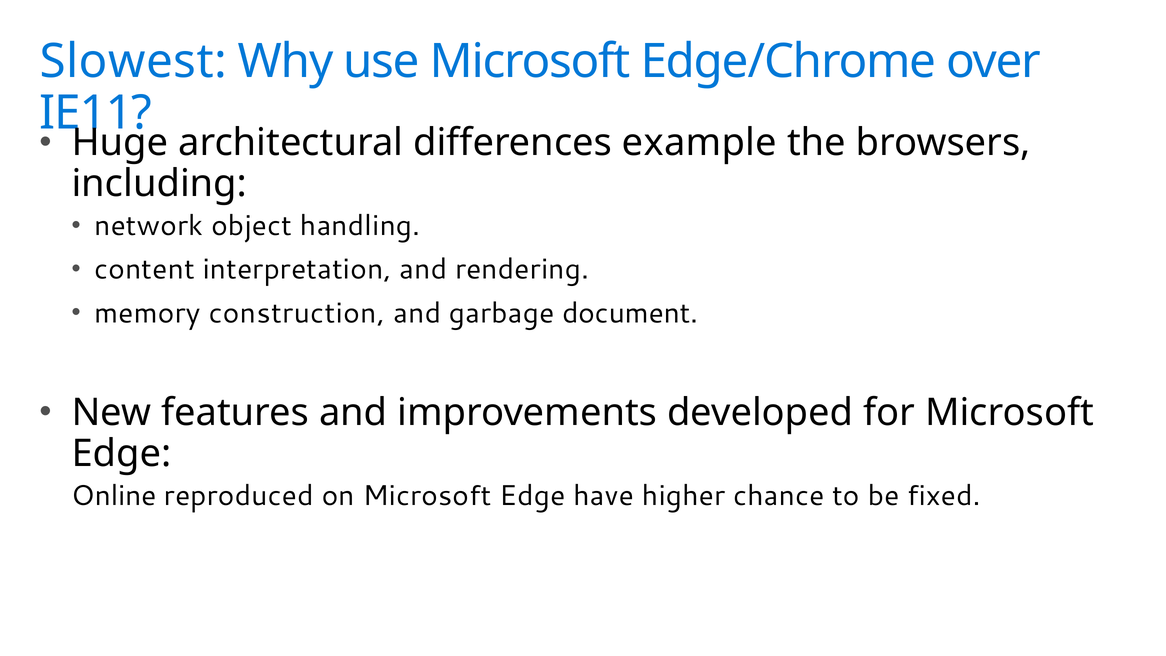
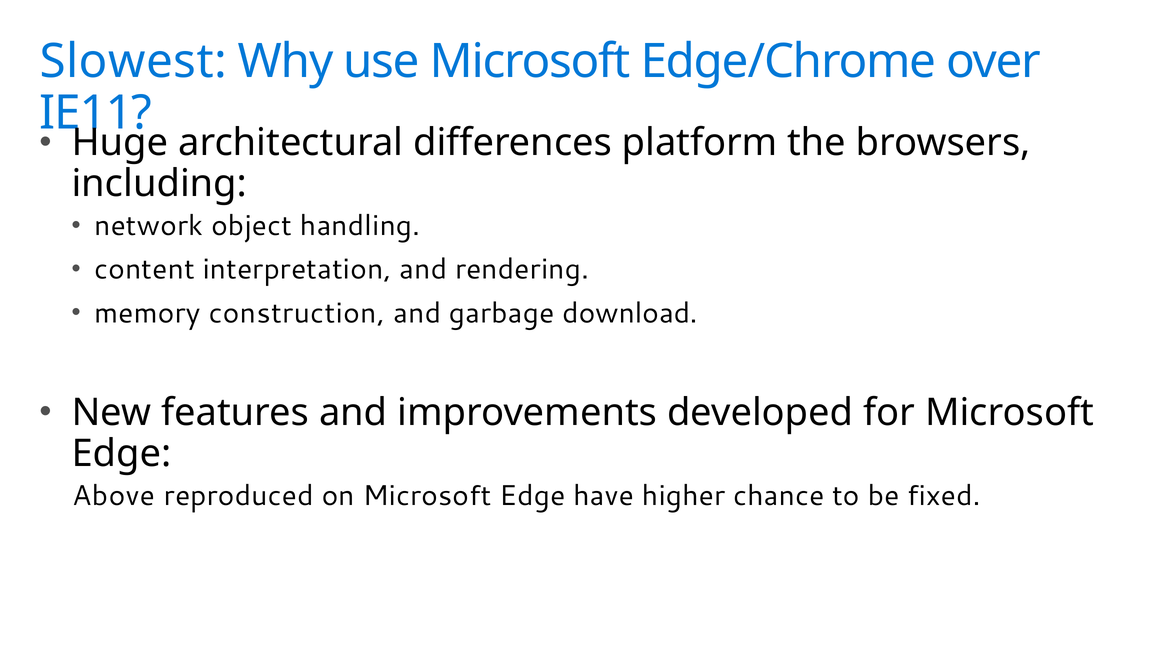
example: example -> platform (700, 143)
document: document -> download (630, 313)
Online: Online -> Above (114, 495)
